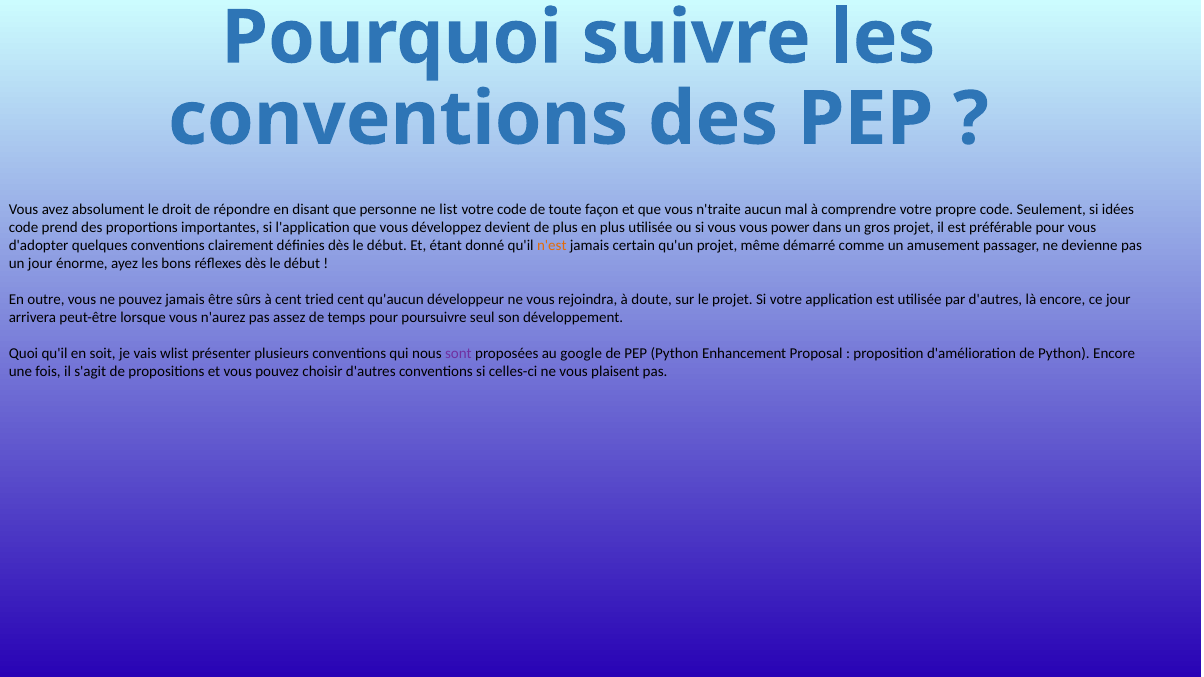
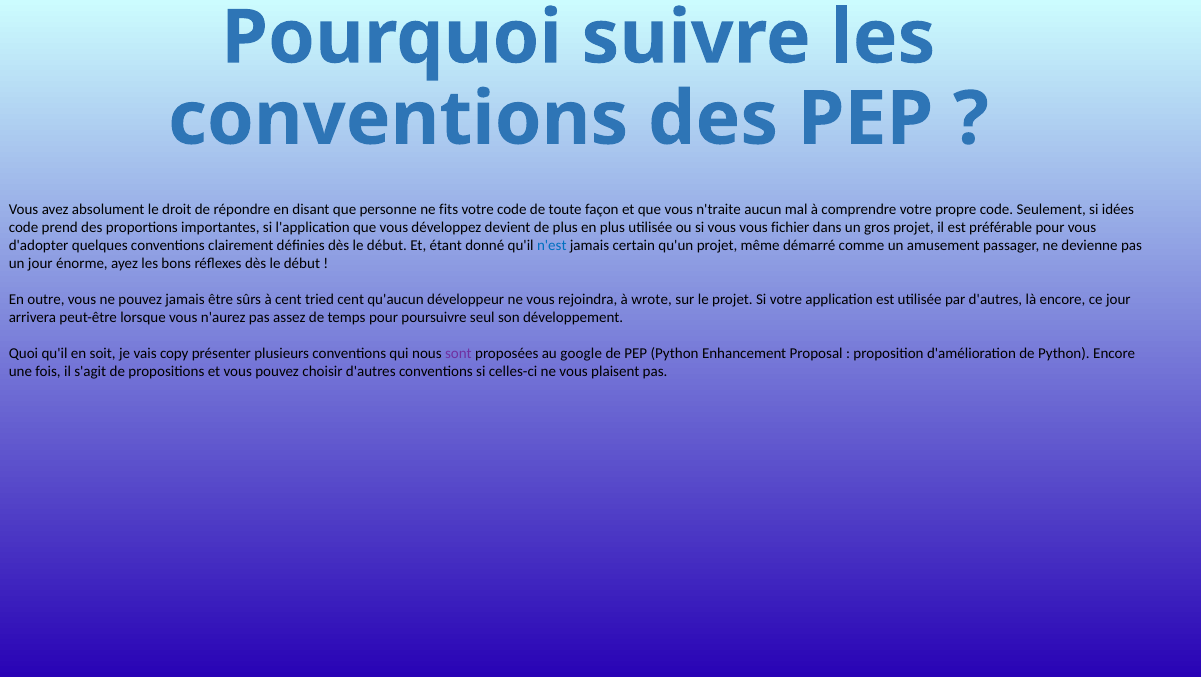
list: list -> fits (449, 210)
power: power -> fichier (790, 228)
n'est colour: orange -> blue (552, 246)
doute: doute -> wrote (652, 300)
wlist: wlist -> copy (174, 354)
